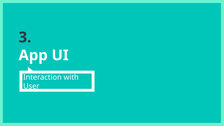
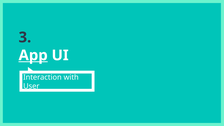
App underline: none -> present (33, 55)
